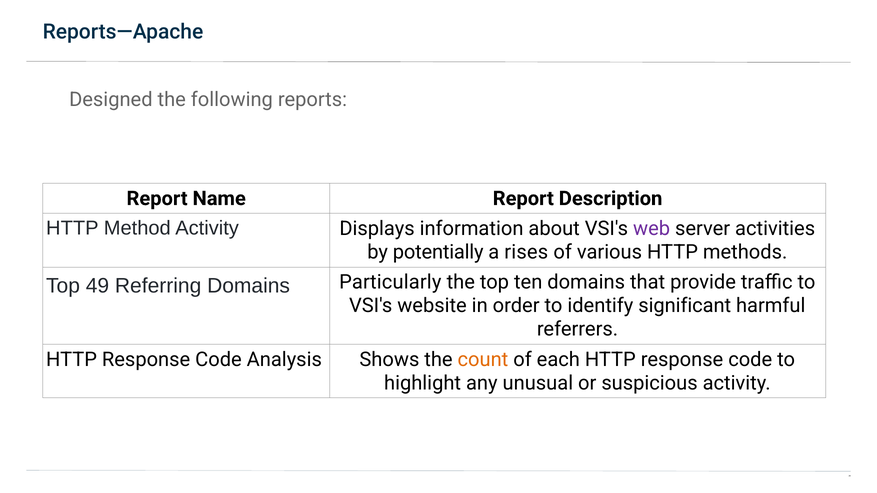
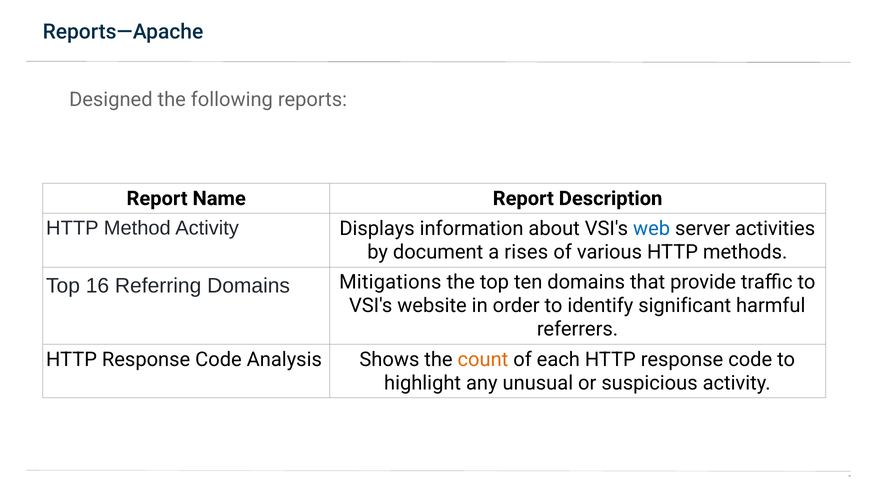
web colour: purple -> blue (652, 229)
potentially: potentially -> document (438, 252)
49: 49 -> 16 (97, 286)
Particularly: Particularly -> Mitigations (390, 283)
